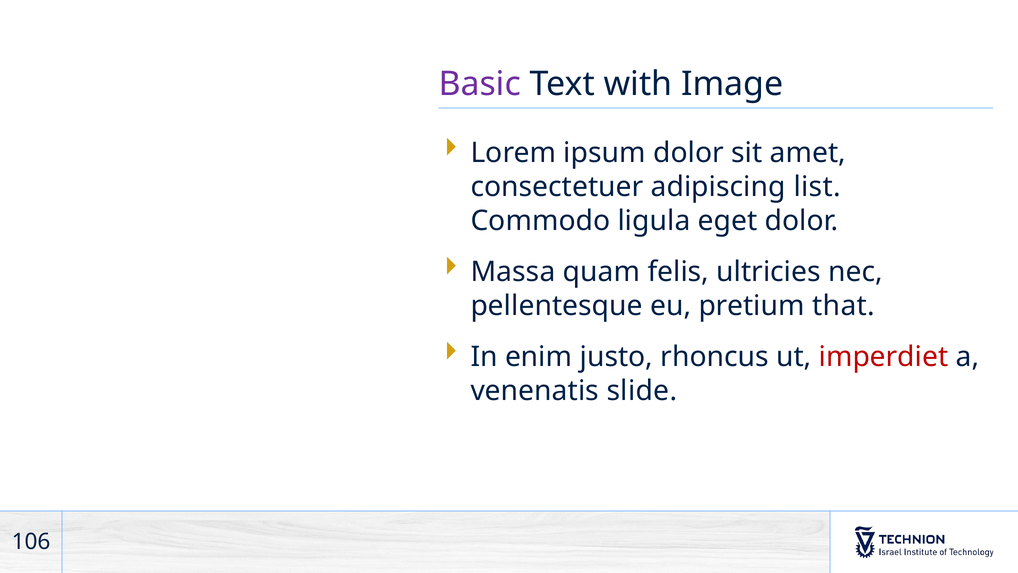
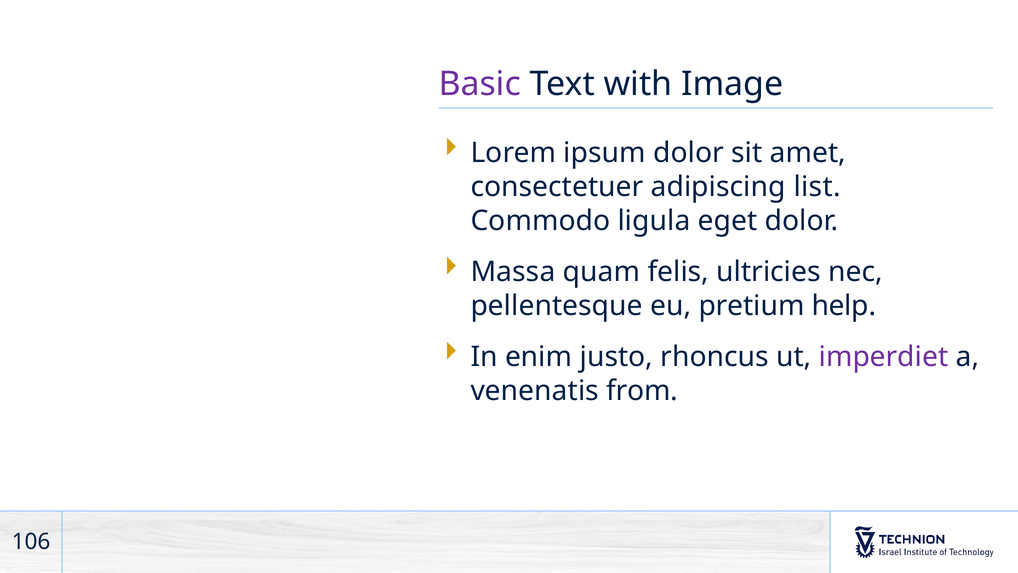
that: that -> help (844, 306)
imperdiet colour: red -> purple (884, 356)
slide: slide -> from (642, 390)
